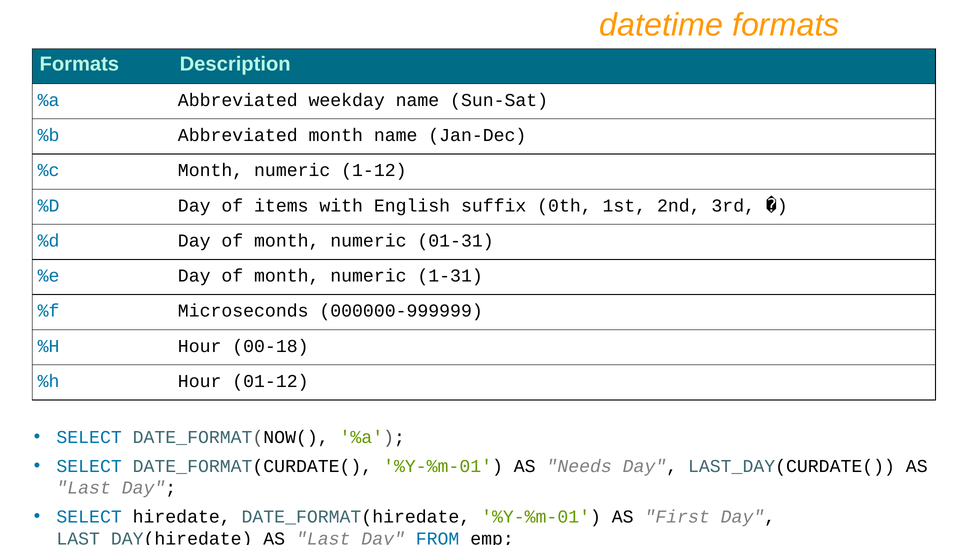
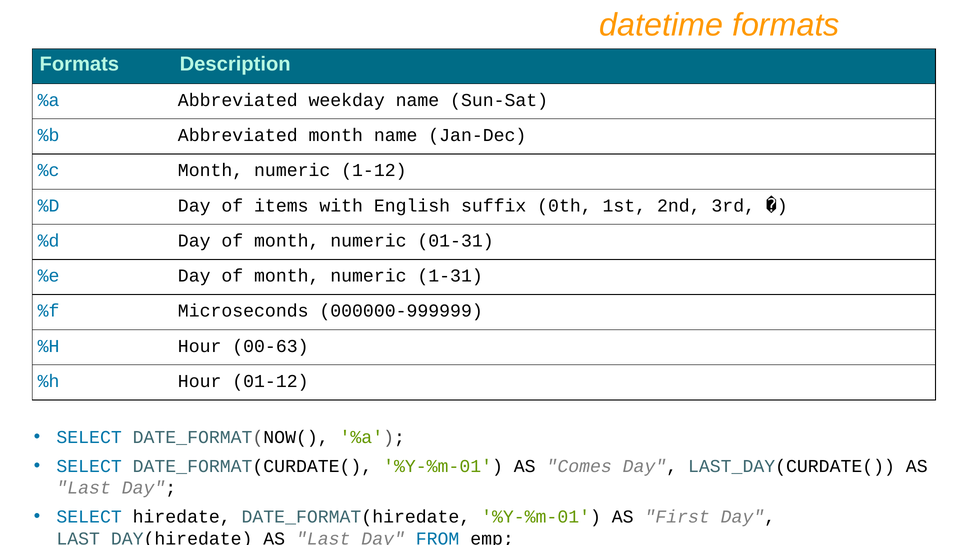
00-18: 00-18 -> 00-63 (270, 346)
Needs: Needs -> Comes (579, 466)
